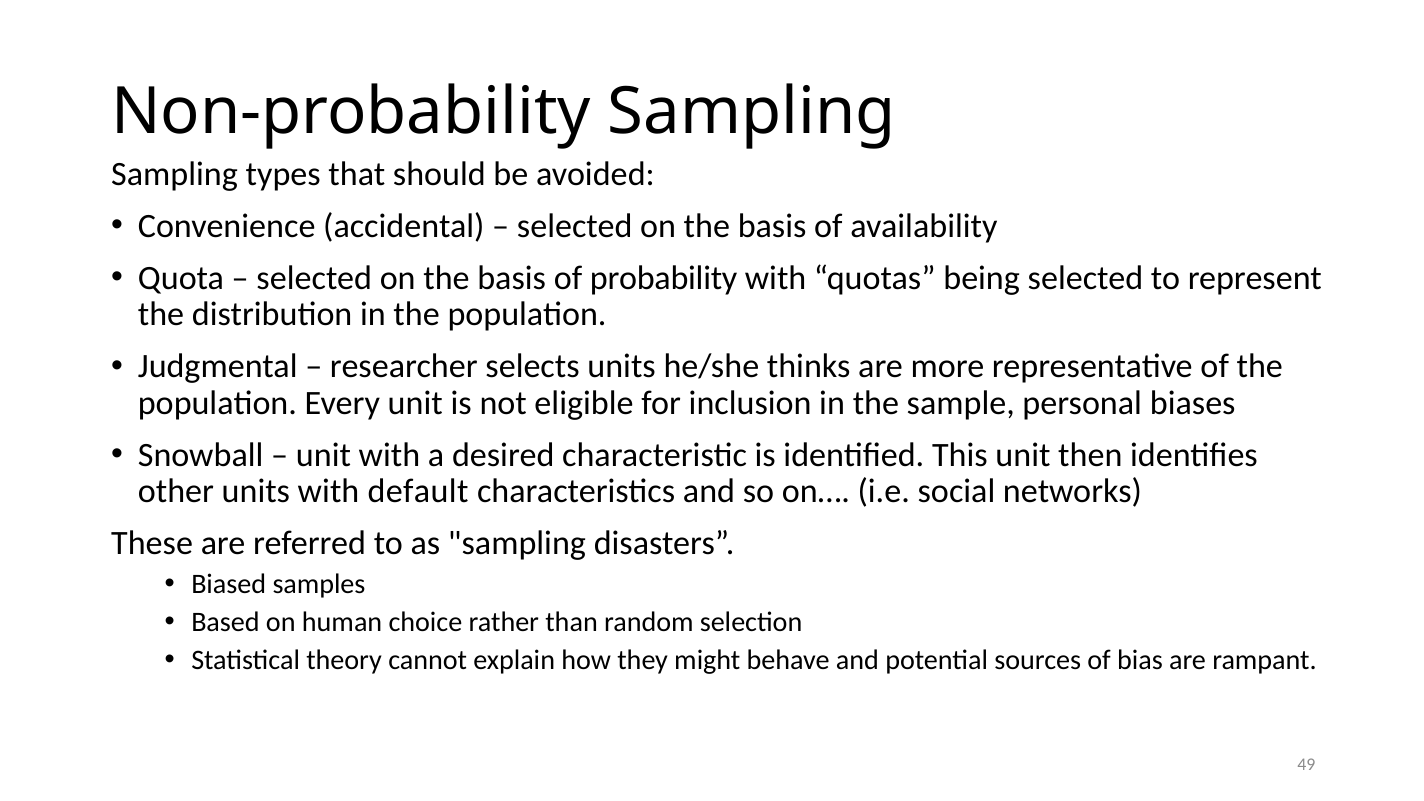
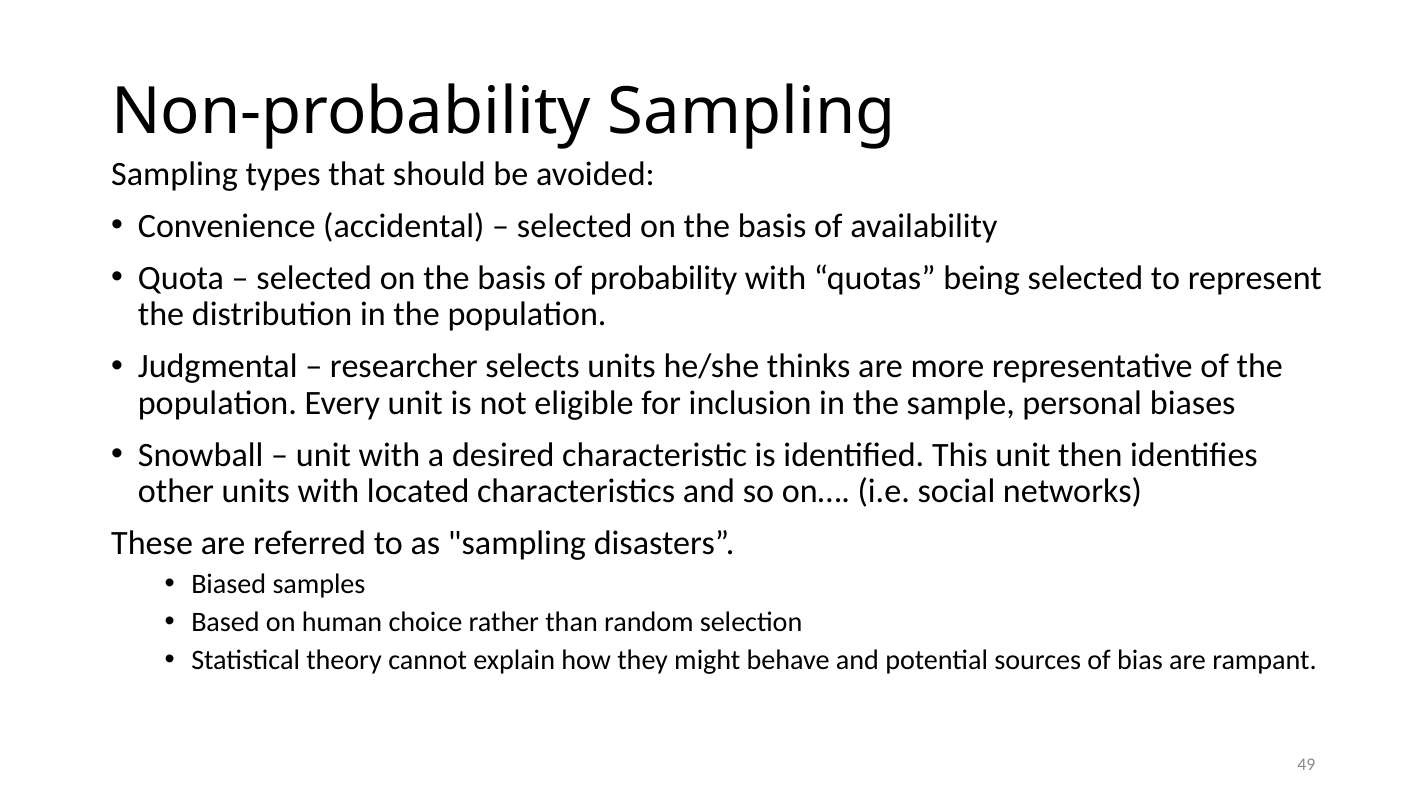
default: default -> located (418, 492)
